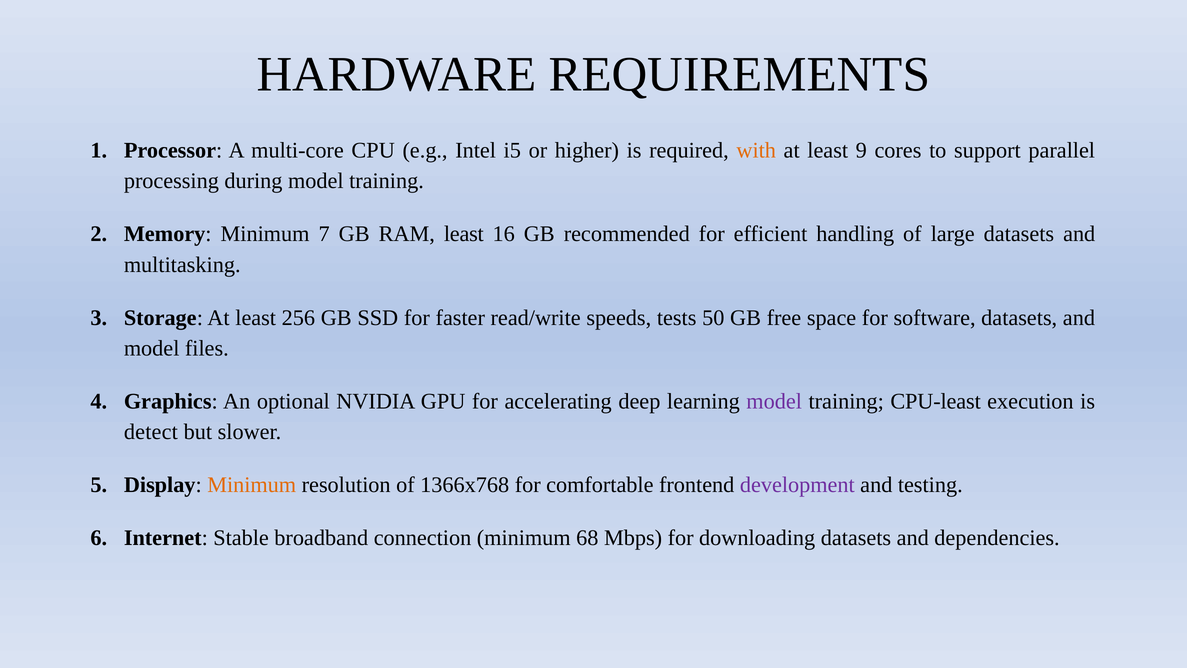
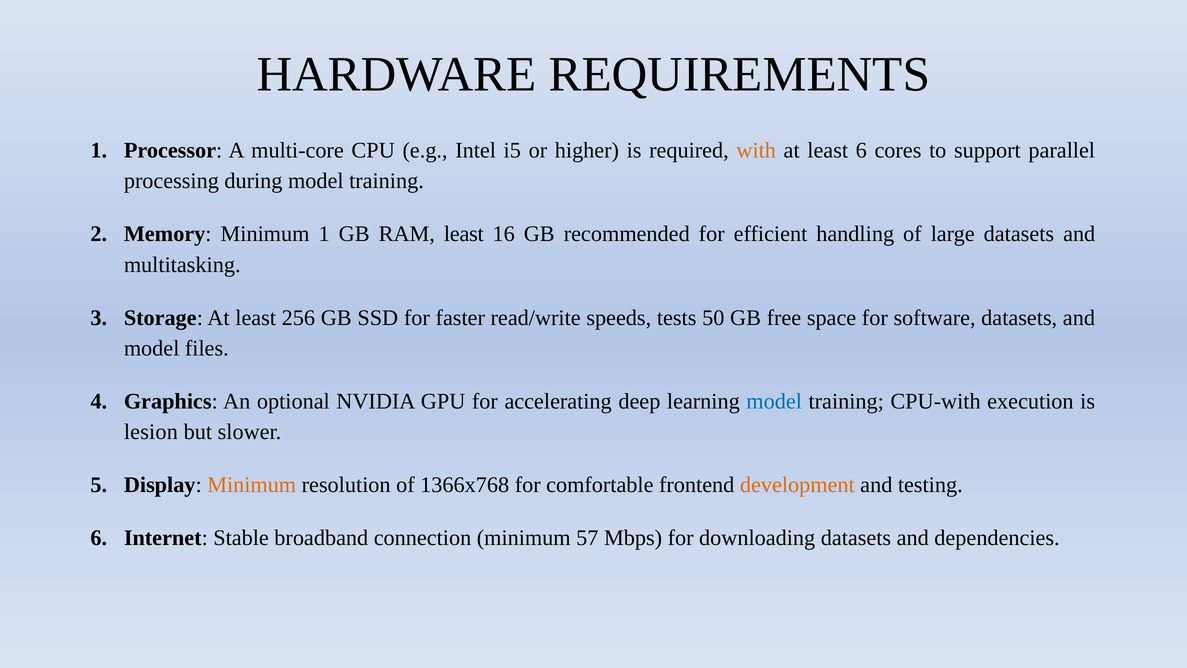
least 9: 9 -> 6 (861, 150)
Minimum 7: 7 -> 1 (324, 234)
model colour: purple -> blue (774, 401)
CPU-least: CPU-least -> CPU-with (936, 401)
detect: detect -> lesion (151, 432)
development colour: purple -> orange (797, 485)
68: 68 -> 57 (587, 538)
